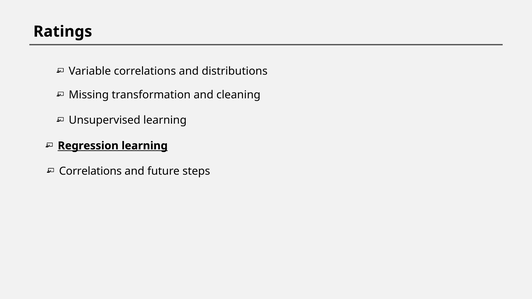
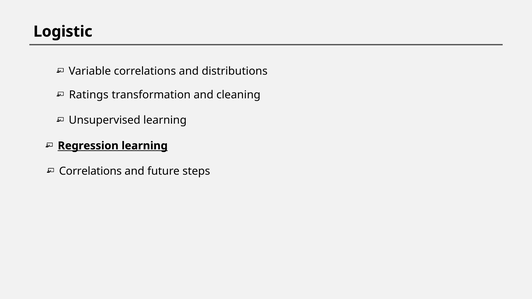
Ratings: Ratings -> Logistic (63, 32)
Missing: Missing -> Ratings (89, 95)
